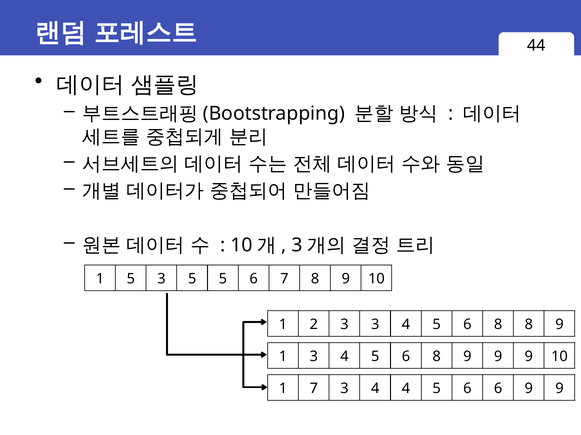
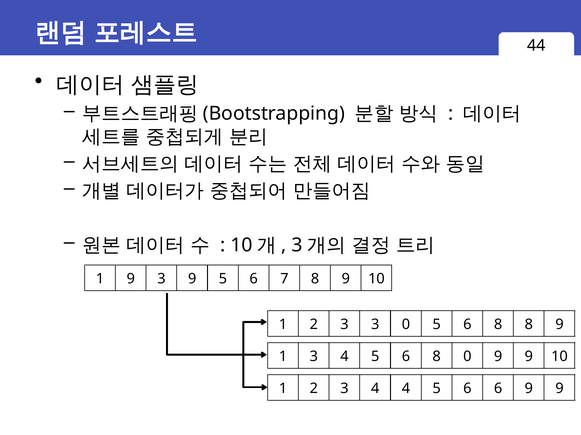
1 5: 5 -> 9 (131, 279)
3 5: 5 -> 9 (192, 279)
3 3 4: 4 -> 0 (406, 325)
6 8 9: 9 -> 0 (467, 357)
7: 7 -> 2 (314, 389)
